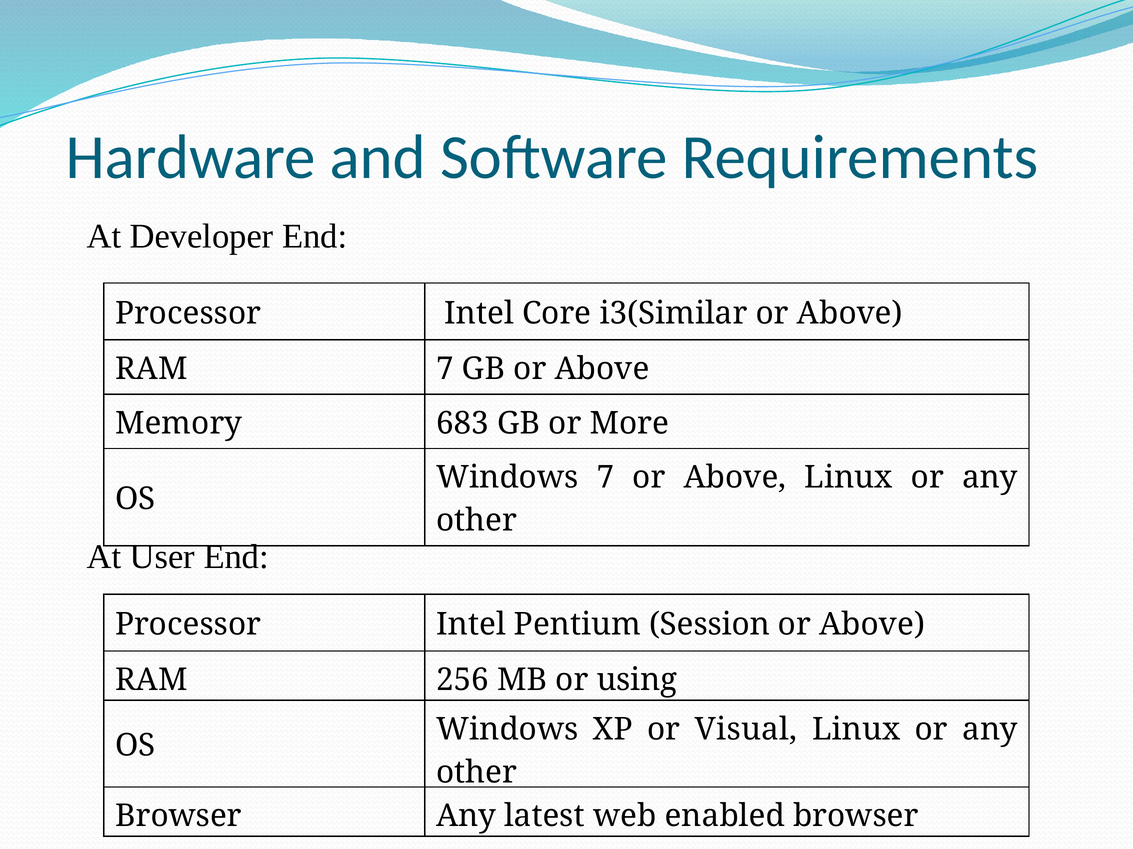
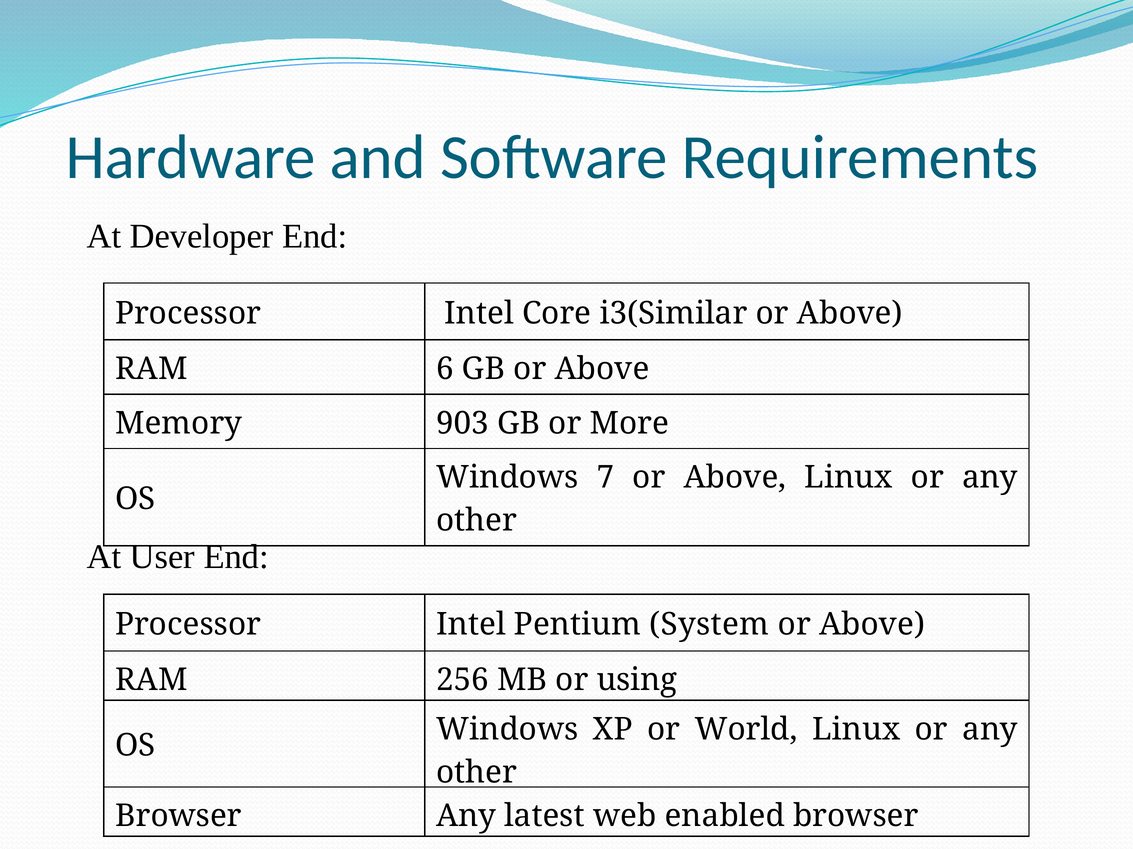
RAM 7: 7 -> 6 (445, 369)
683: 683 -> 903 (463, 424)
Session: Session -> System (709, 625)
Visual: Visual -> World (746, 730)
